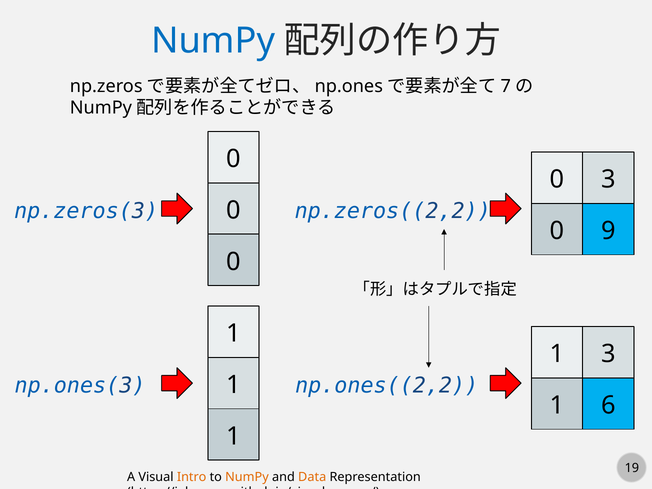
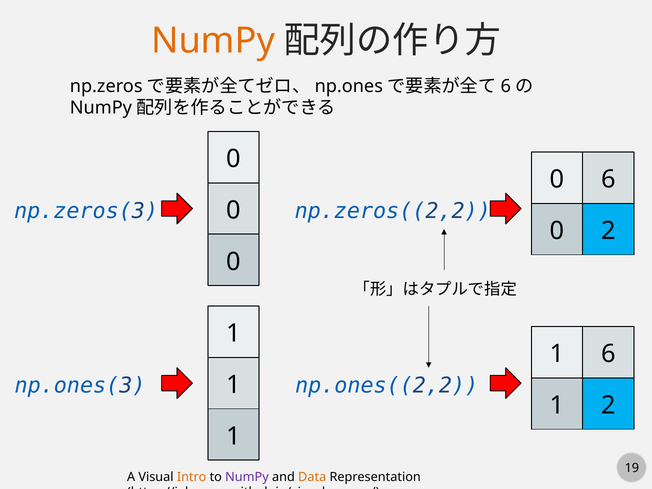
NumPy colour: blue -> orange (213, 41)
7: 7 -> 6 (506, 86)
0 3: 3 -> 6 (608, 180)
0 9: 9 -> 2 (608, 231)
1 3: 3 -> 6 (608, 354)
1 6: 6 -> 2 (608, 405)
NumPy colour: orange -> purple (247, 477)
